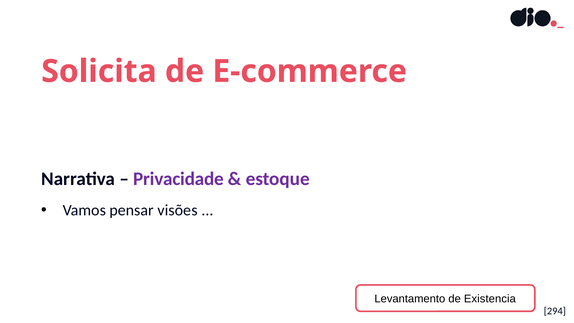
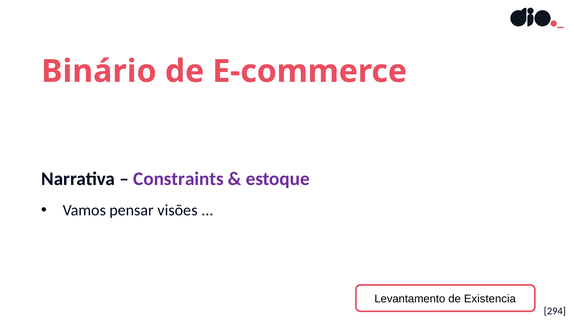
Solicita: Solicita -> Binário (99, 71)
Privacidade: Privacidade -> Constraints (178, 179)
